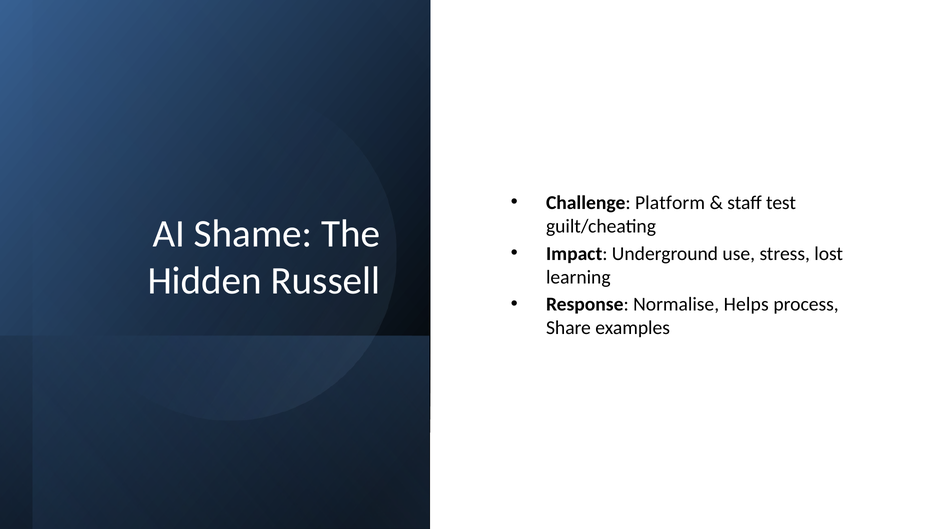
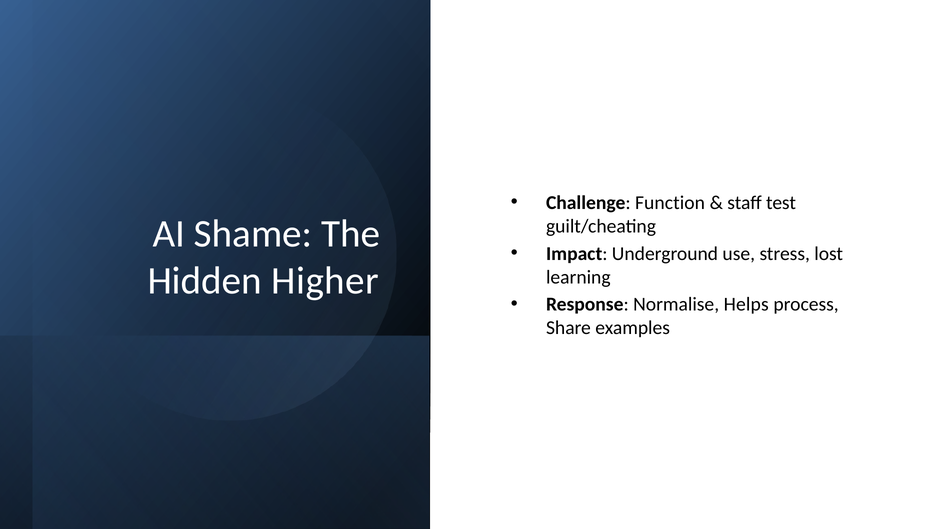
Platform: Platform -> Function (670, 203)
Russell: Russell -> Higher (325, 281)
